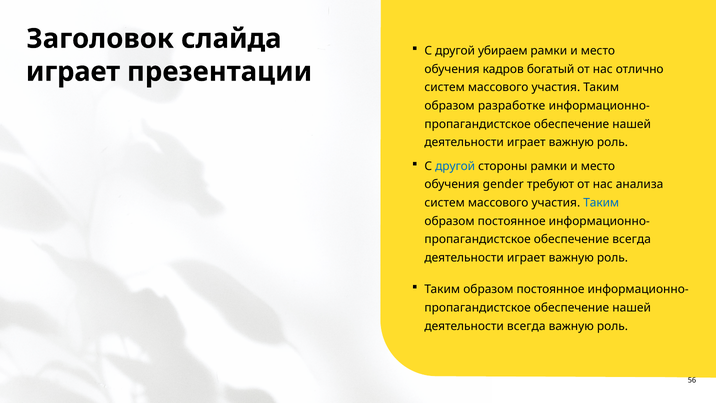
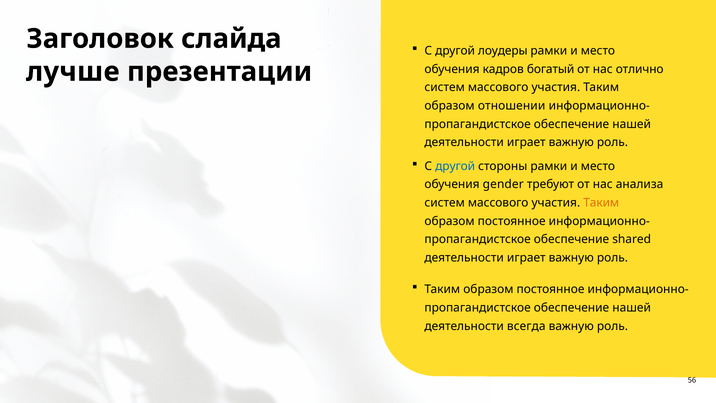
убираем: убираем -> лоудеры (503, 51)
играет: играет -> лучше (73, 72)
разработке: разработке -> отношении (512, 106)
Таким colour: blue -> orange (601, 203)
обеспечение всегда: всегда -> shared (632, 240)
